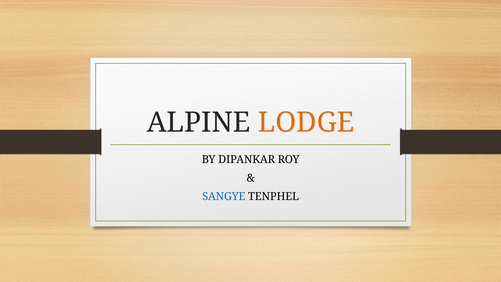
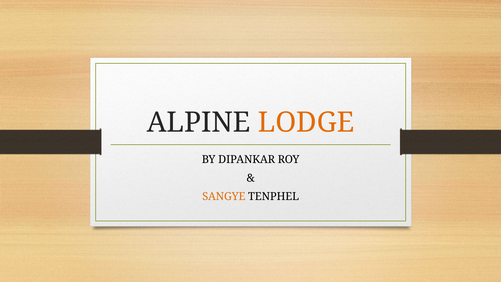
SANGYE colour: blue -> orange (224, 196)
